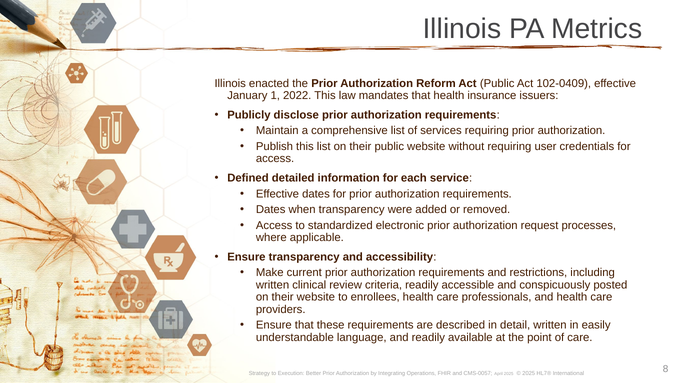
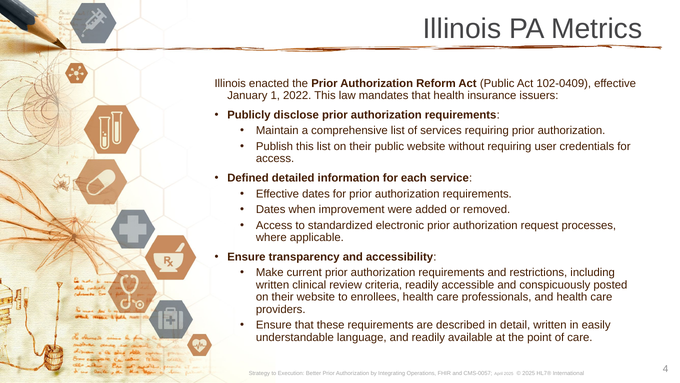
when transparency: transparency -> improvement (352, 209)
8: 8 -> 4 (666, 369)
